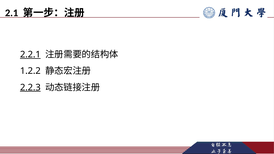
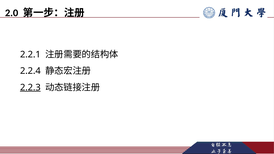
2.1: 2.1 -> 2.0 (12, 13)
2.2.1 underline: present -> none (30, 55)
1.2.2: 1.2.2 -> 2.2.4 (30, 71)
